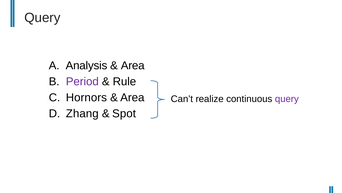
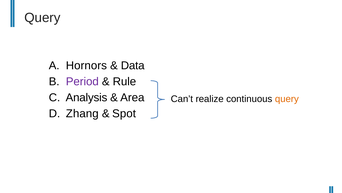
Analysis: Analysis -> Hornors (86, 65)
Area: Area -> Data (133, 65)
Hornors: Hornors -> Analysis (86, 97)
query colour: purple -> orange (287, 99)
